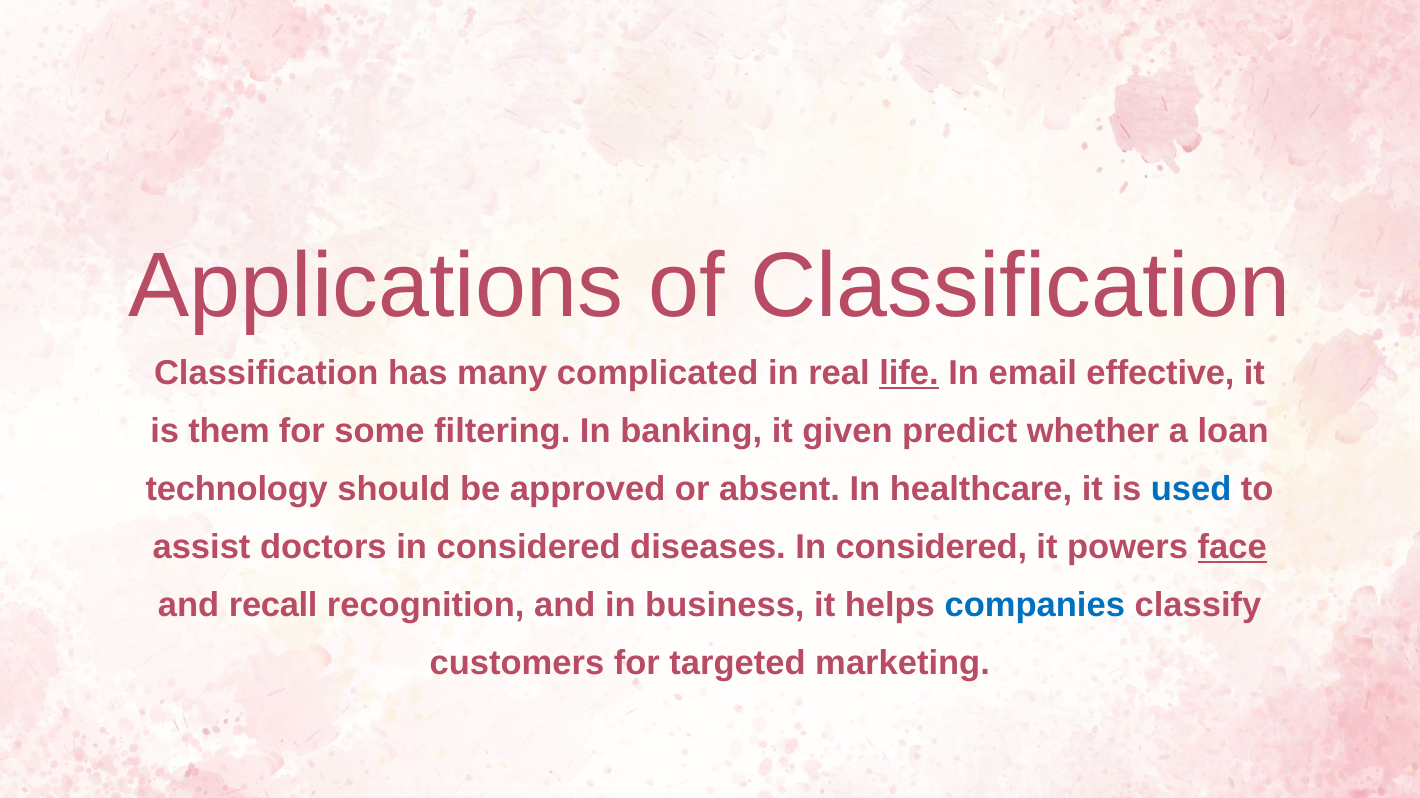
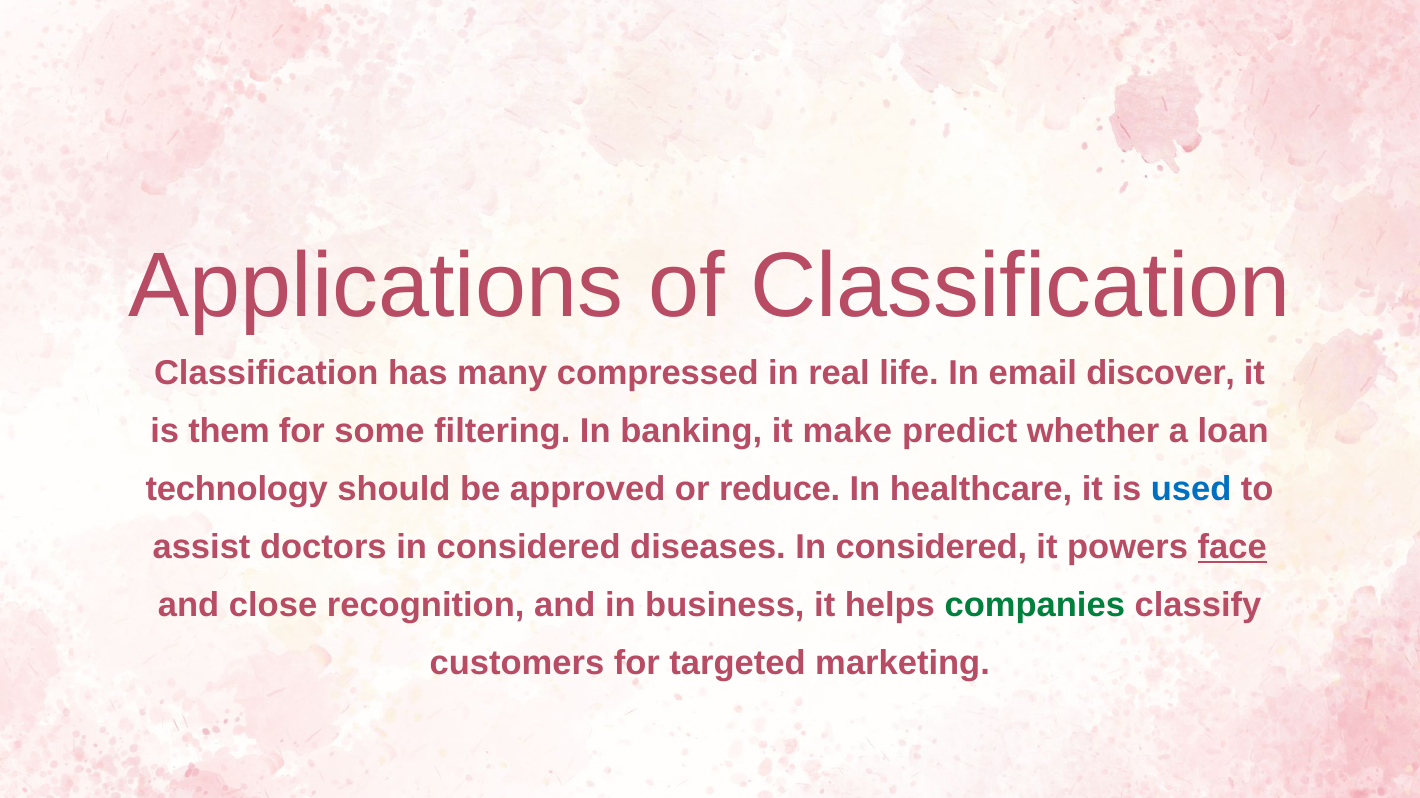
complicated: complicated -> compressed (658, 374)
life underline: present -> none (909, 374)
effective: effective -> discover (1161, 374)
given: given -> make (847, 432)
absent: absent -> reduce (780, 490)
recall: recall -> close (273, 606)
companies colour: blue -> green (1035, 606)
